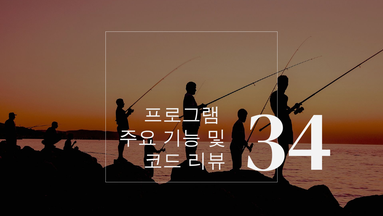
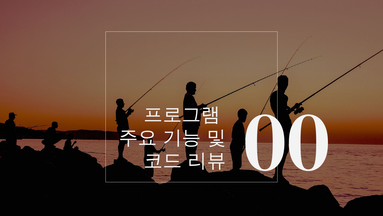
34: 34 -> 00 (287, 141)
